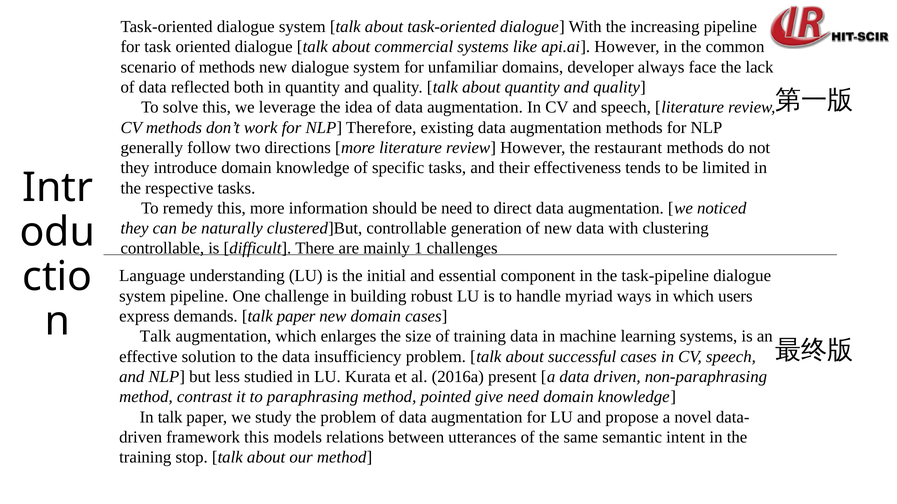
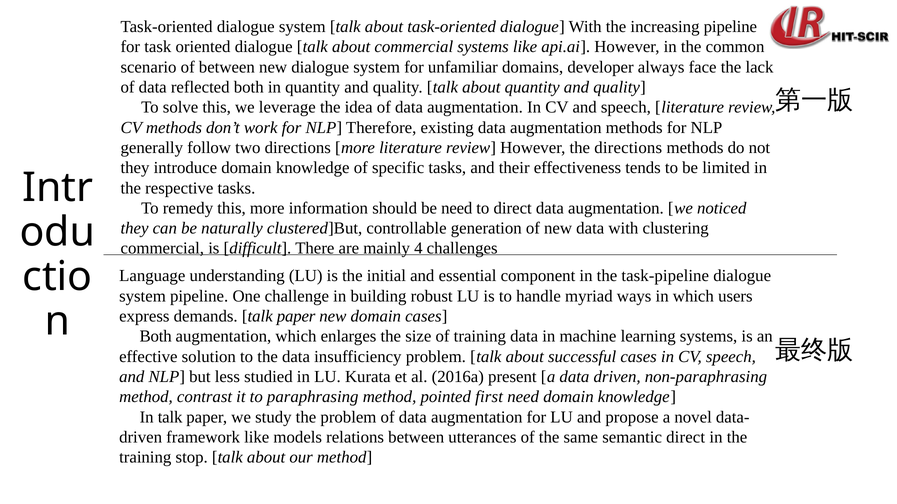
of methods: methods -> between (227, 67)
the restaurant: restaurant -> directions (628, 148)
controllable: controllable -> commercial (162, 249)
1: 1 -> 4 (418, 249)
Talk: Talk -> Both (156, 337)
give: give -> first (489, 397)
framework this: this -> like (257, 438)
semantic intent: intent -> direct (686, 438)
